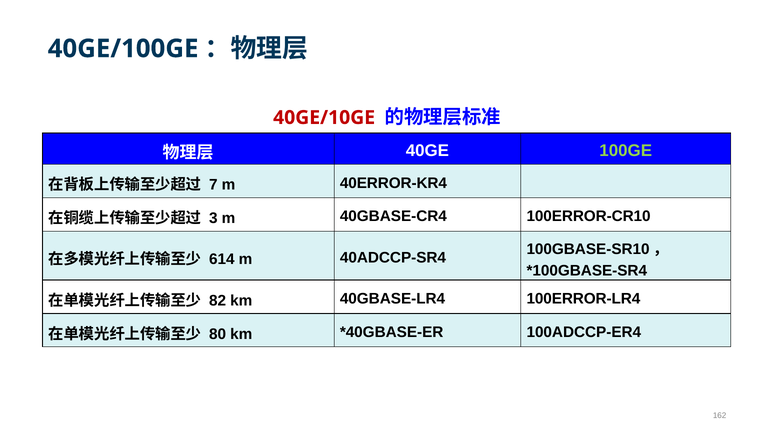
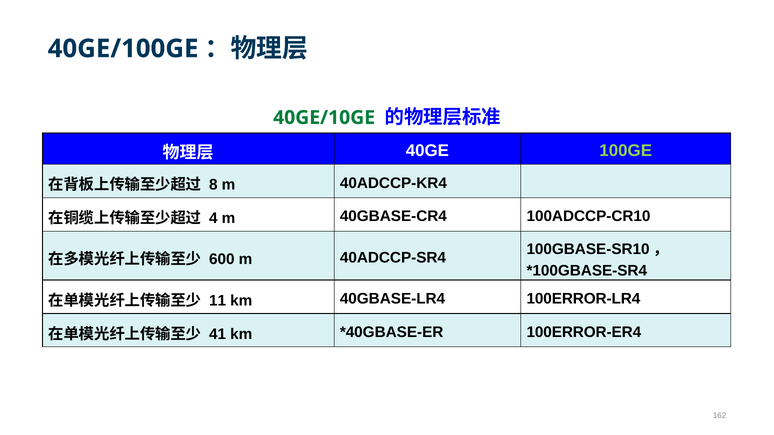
40GE/10GE colour: red -> green (324, 118)
7: 7 -> 8 (213, 185)
40ERROR-KR4: 40ERROR-KR4 -> 40ADCCP-KR4 (393, 183)
3: 3 -> 4 (213, 218)
100ERROR-CR10: 100ERROR-CR10 -> 100ADCCP-CR10 (588, 217)
614: 614 -> 600 (222, 260)
82: 82 -> 11 (218, 301)
80: 80 -> 41 (218, 334)
100ADCCP-ER4: 100ADCCP-ER4 -> 100ERROR-ER4 (584, 332)
